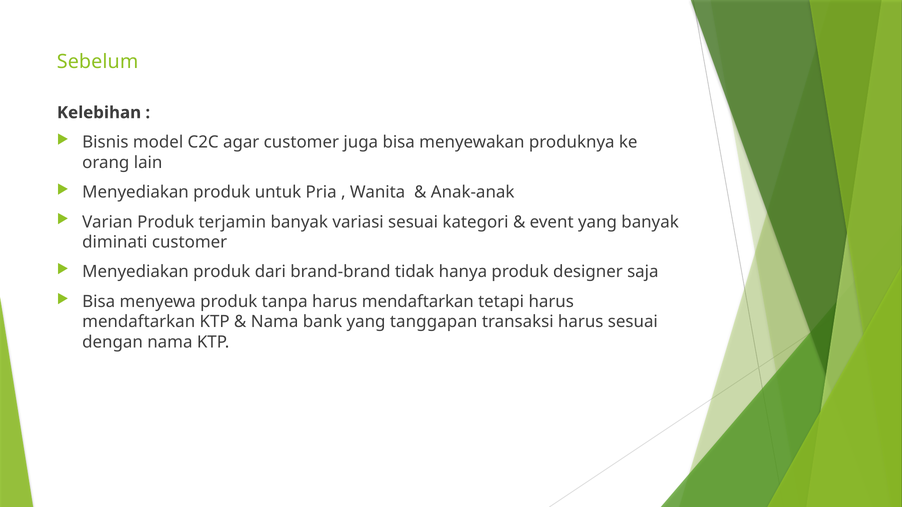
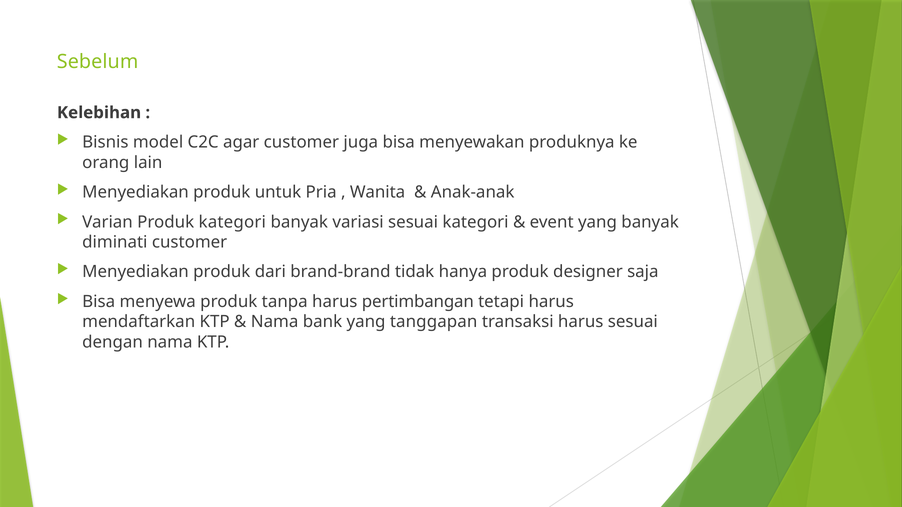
Produk terjamin: terjamin -> kategori (232, 222)
tanpa harus mendaftarkan: mendaftarkan -> pertimbangan (418, 302)
